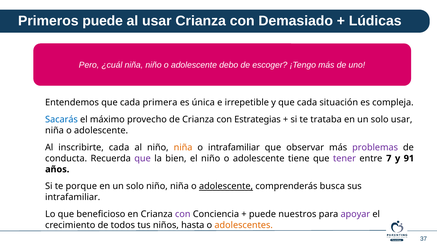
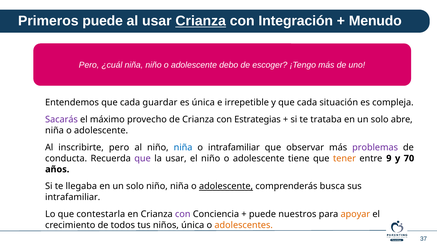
Crianza underline: none -> present (201, 21)
Demasiado: Demasiado -> Integración (296, 21)
Lúdicas: Lúdicas -> Menudo (375, 21)
primera: primera -> guardar (160, 102)
Sacarás colour: blue -> purple (61, 119)
solo usar: usar -> abre (402, 119)
inscribirte cada: cada -> pero (119, 147)
niña colour: orange -> blue (183, 147)
la bien: bien -> usar (176, 158)
tener colour: purple -> orange (344, 158)
7: 7 -> 9 (389, 158)
91: 91 -> 70 (409, 158)
porque: porque -> llegaba (81, 186)
beneficioso: beneficioso -> contestarla (101, 214)
apoyar colour: purple -> orange (355, 214)
niños hasta: hasta -> única (193, 225)
